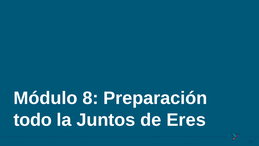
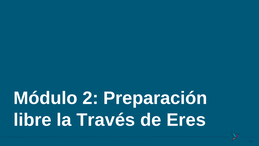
8: 8 -> 2 (90, 98)
todo: todo -> libre (33, 120)
Juntos: Juntos -> Través (106, 120)
